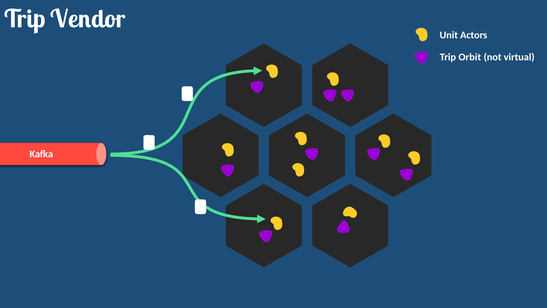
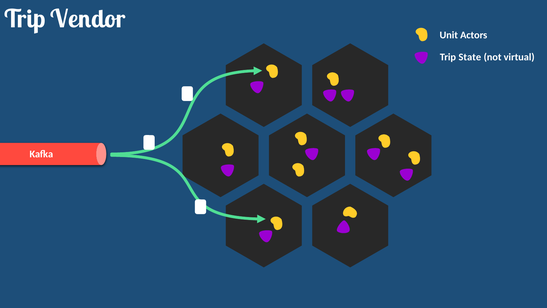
Orbit: Orbit -> State (470, 57)
